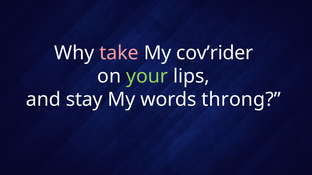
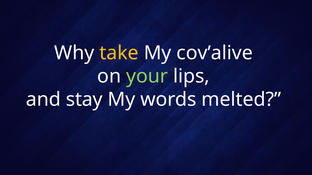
take colour: pink -> yellow (119, 53)
cov’rider: cov’rider -> cov’alive (215, 53)
throng: throng -> melted (241, 100)
